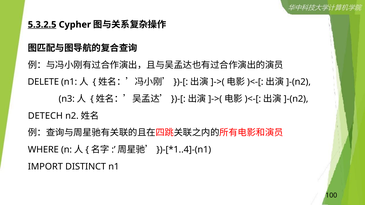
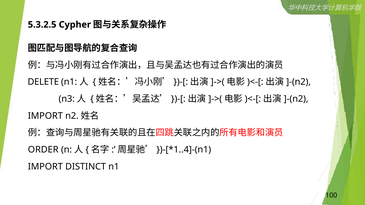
5.3.2.5 underline: present -> none (42, 25)
DETECH: DETECH -> IMPORT (45, 116)
WHERE: WHERE -> ORDER (43, 150)
